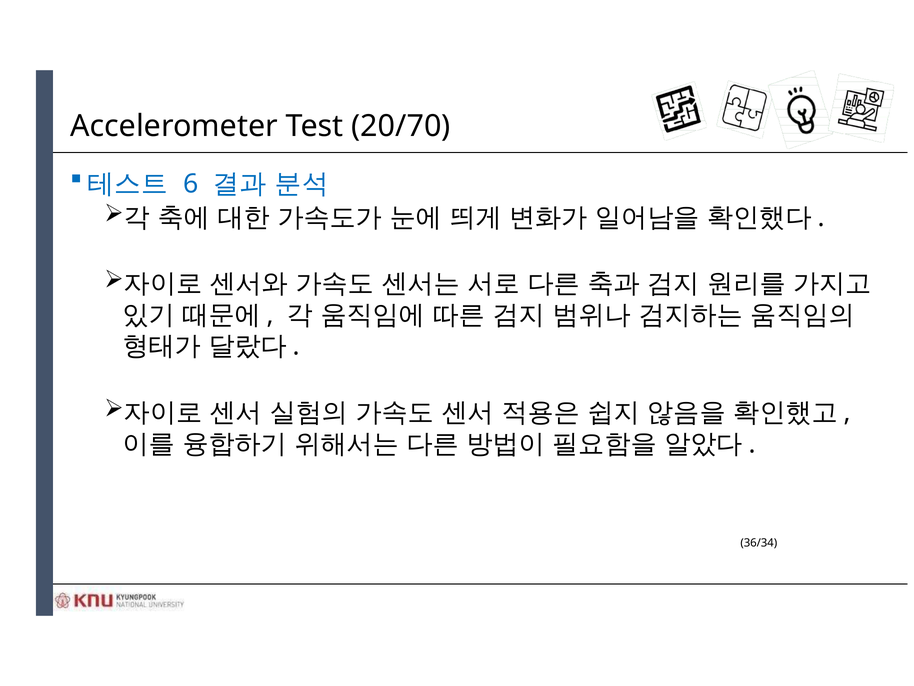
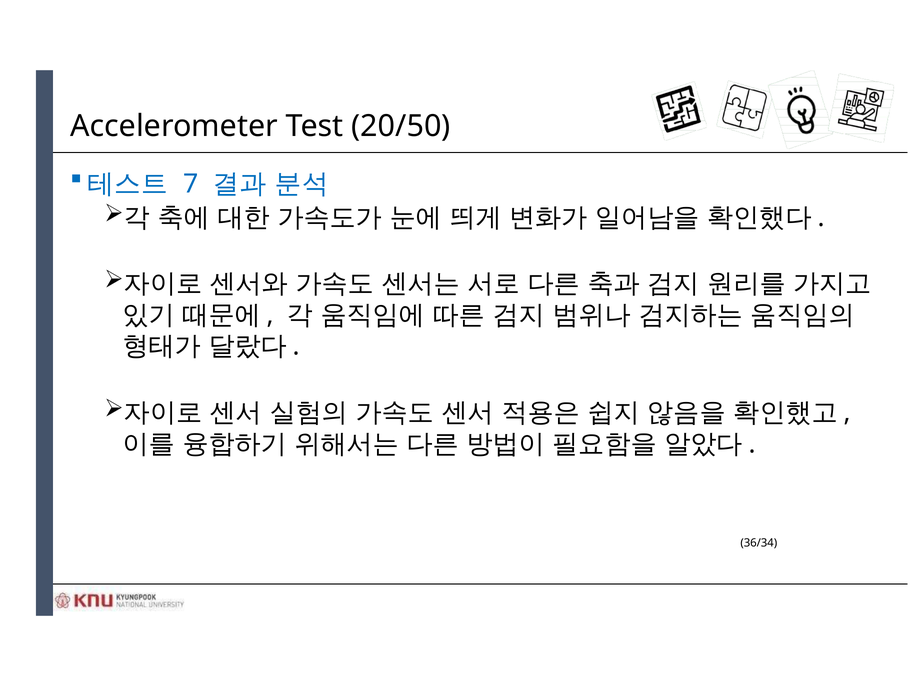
20/70: 20/70 -> 20/50 (401, 126)
6: 6 -> 7 (191, 184)
